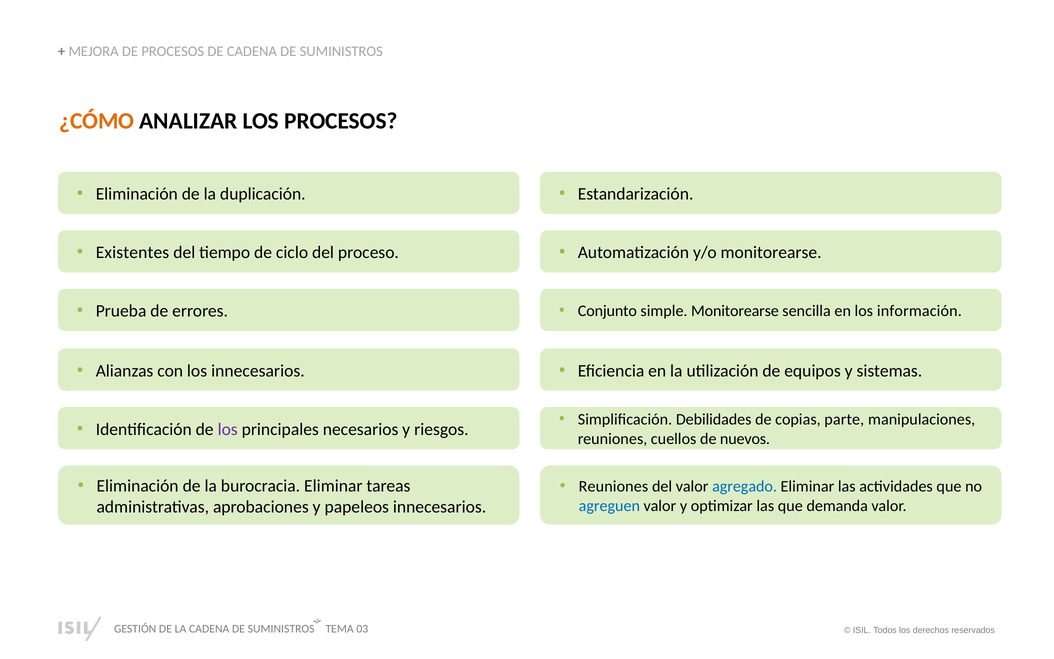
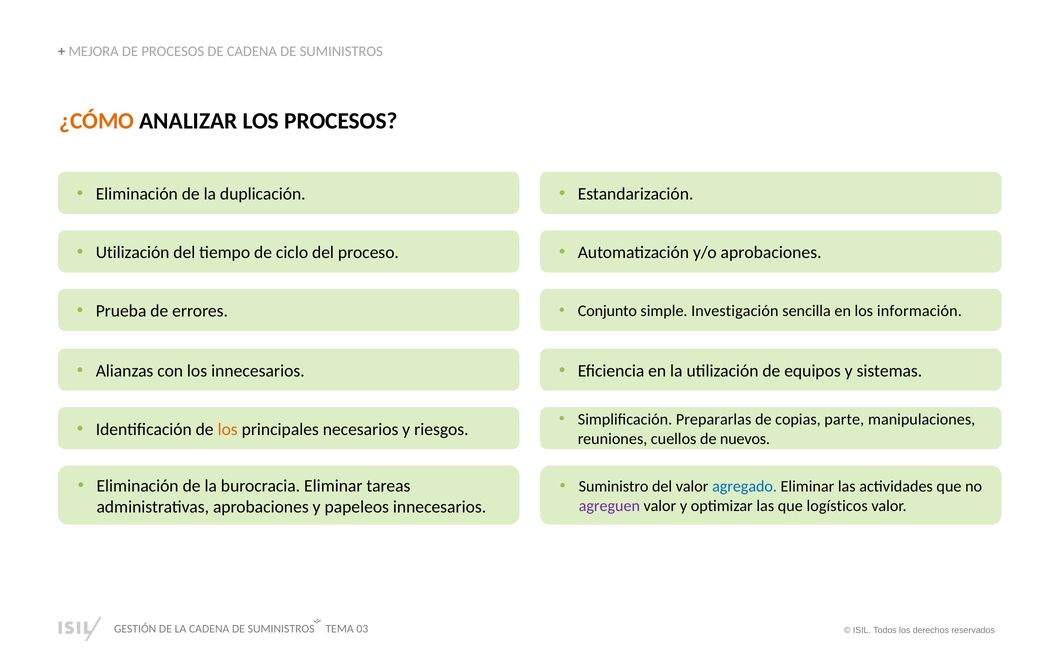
Existentes: Existentes -> Utilización (133, 252)
y/o monitorearse: monitorearse -> aprobaciones (771, 252)
simple Monitorearse: Monitorearse -> Investigación (735, 311)
Debilidades: Debilidades -> Prepararlas (714, 419)
los colour: purple -> orange (228, 429)
Reuniones: Reuniones -> Suministro (614, 486)
agreguen colour: blue -> purple (609, 506)
demanda: demanda -> logísticos (837, 506)
